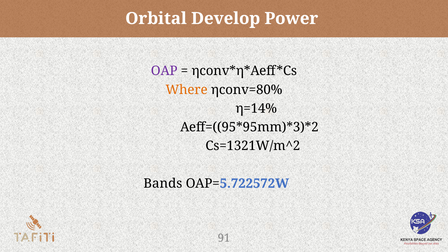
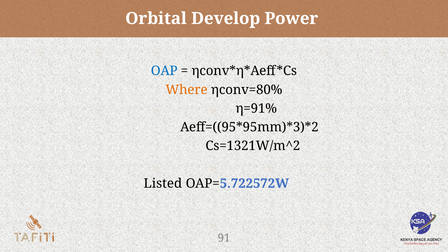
OAP colour: purple -> blue (164, 71)
η=14%: η=14% -> η=91% (256, 108)
Bands: Bands -> Listed (163, 183)
